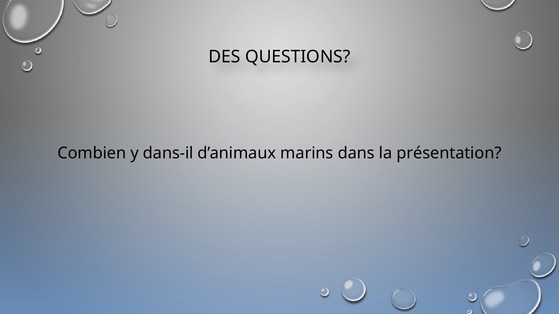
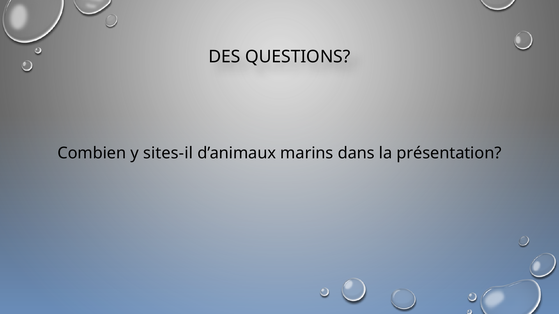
dans-il: dans-il -> sites-il (168, 153)
